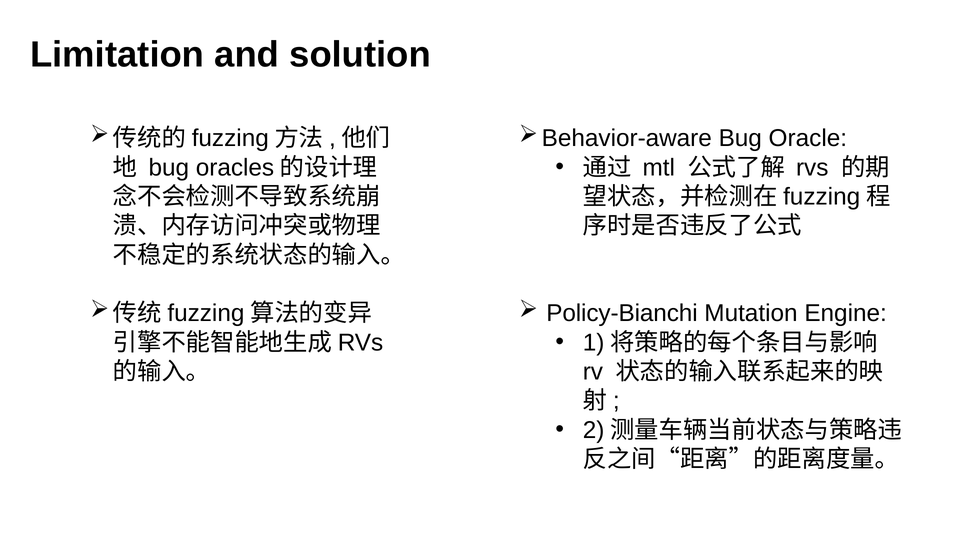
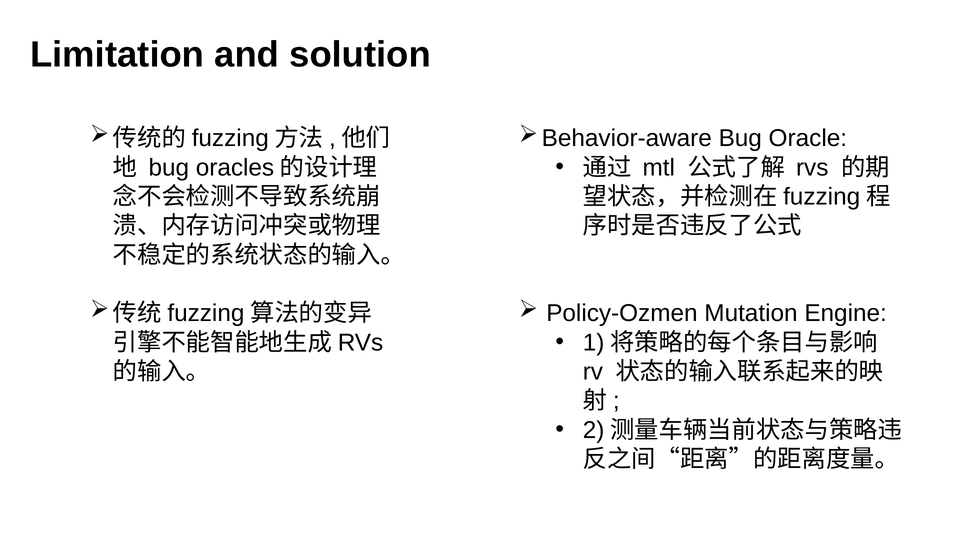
Policy-Bianchi: Policy-Bianchi -> Policy-Ozmen (622, 314)
